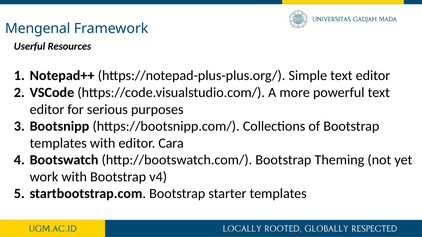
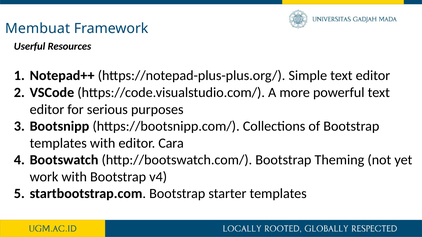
Mengenal: Mengenal -> Membuat (38, 29)
